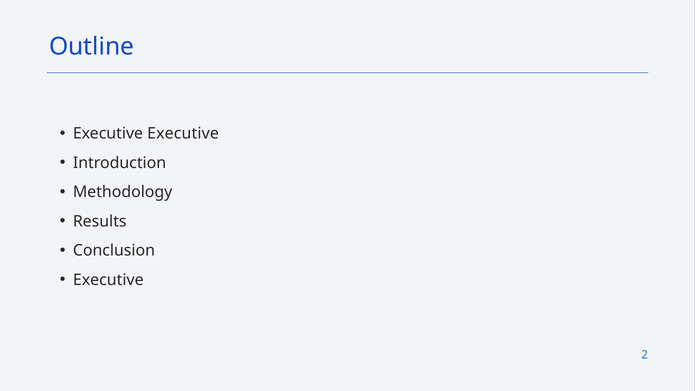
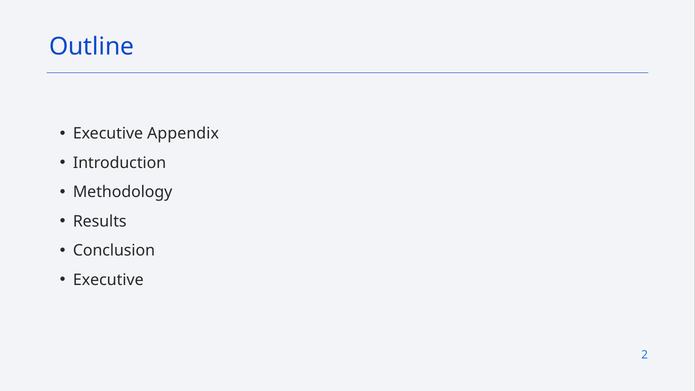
Executive Executive: Executive -> Appendix (183, 134)
